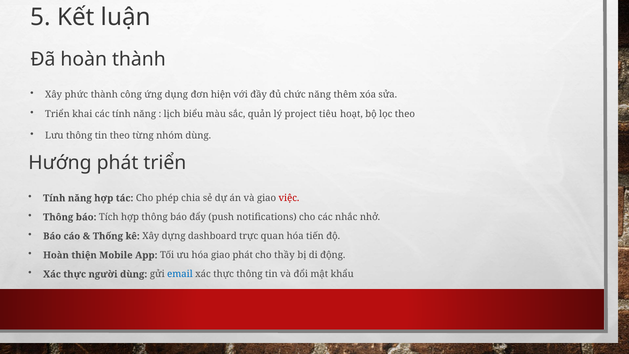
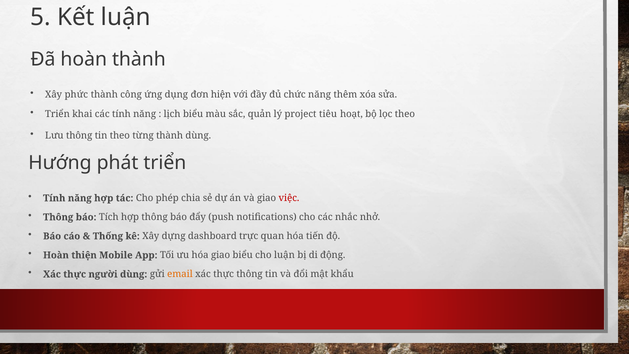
từng nhóm: nhóm -> thành (170, 136)
giao phát: phát -> biểu (243, 255)
cho thầy: thầy -> luận (284, 255)
email colour: blue -> orange (180, 274)
